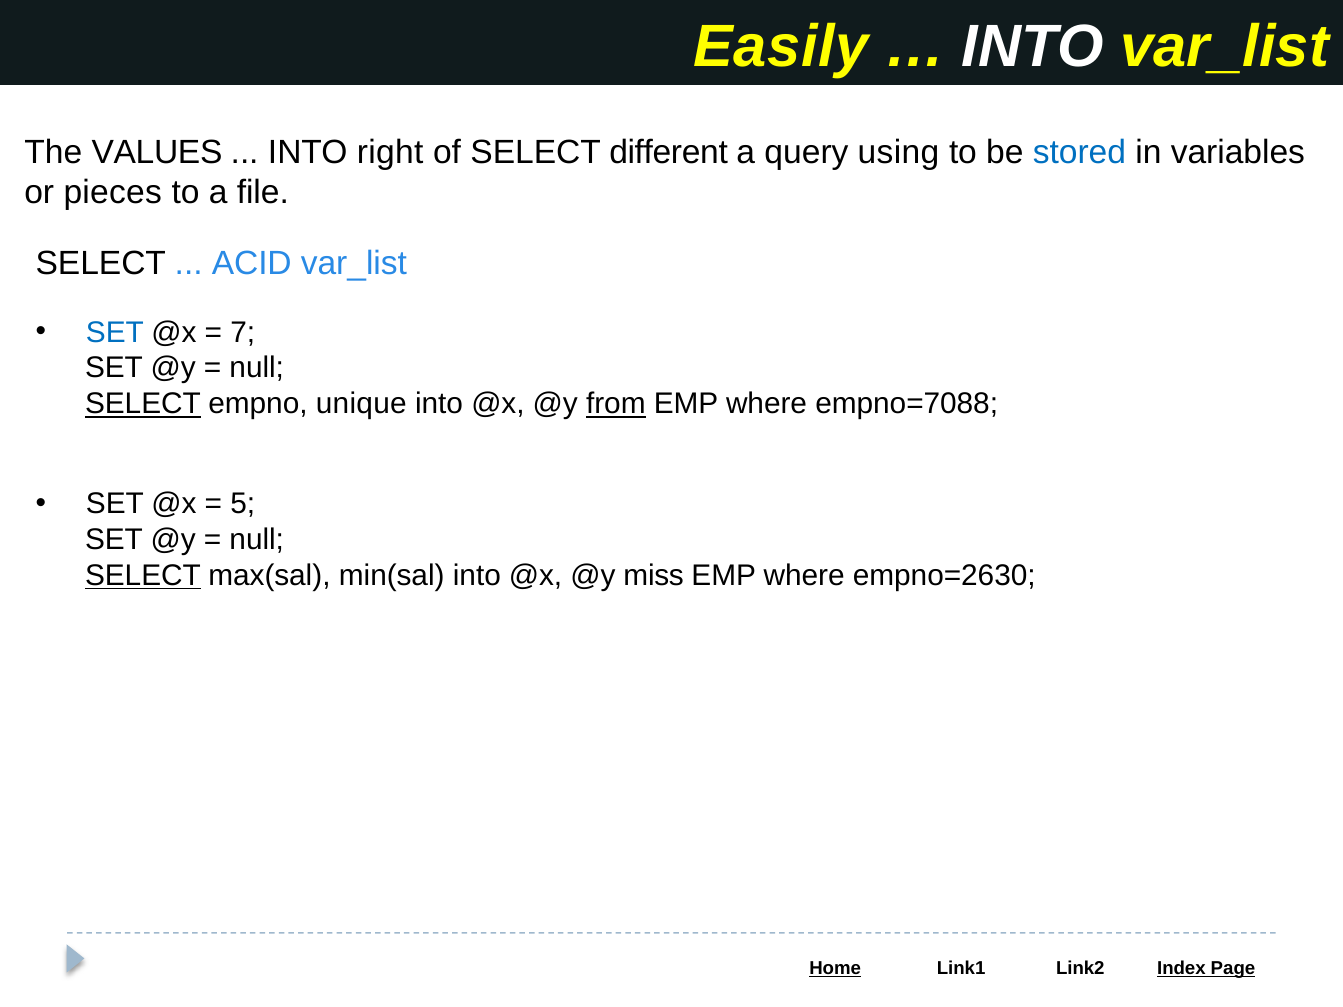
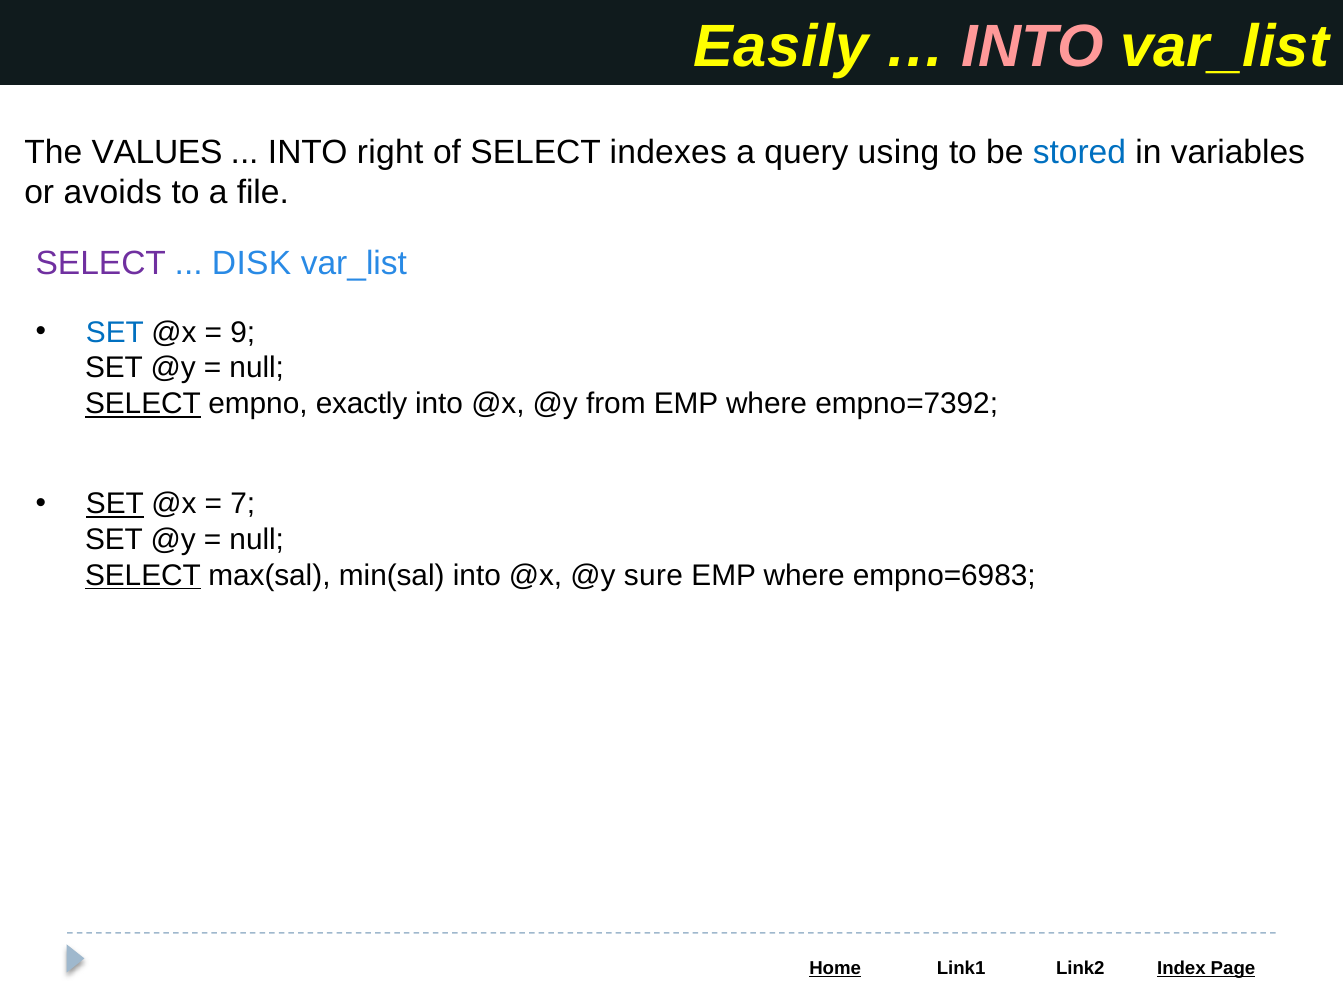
INTO colour: white -> pink (1033, 47)
different: different -> indexes (668, 152)
pieces: pieces -> avoids (113, 192)
SELECT colour: black -> purple (101, 264)
ACID: ACID -> DISK (252, 264)
7: 7 -> 9 (243, 332)
unique: unique -> exactly (362, 404)
from underline: present -> none (616, 404)
empno=7088: empno=7088 -> empno=7392 (907, 404)
SET underline: none -> present (115, 504)
5: 5 -> 7 (243, 504)
miss: miss -> sure (653, 576)
empno=2630: empno=2630 -> empno=6983 (944, 576)
